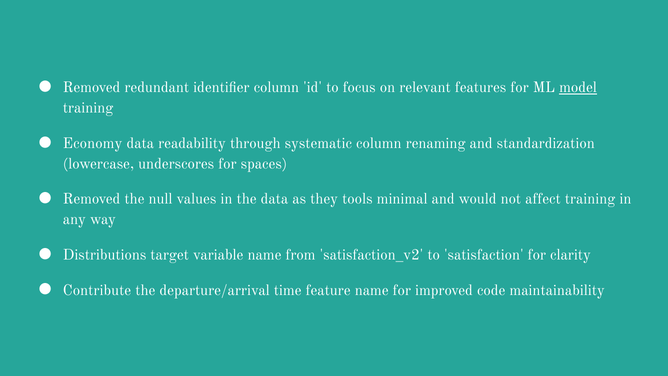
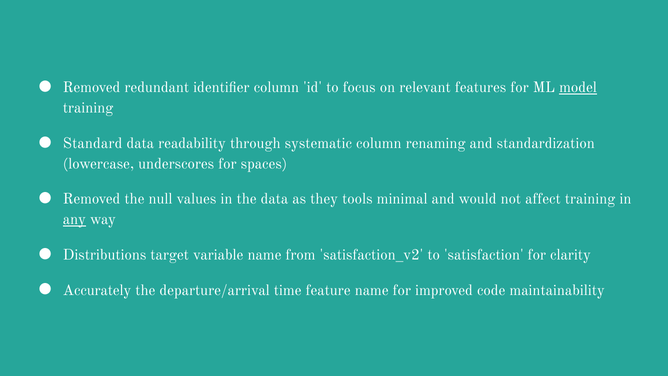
Economy: Economy -> Standard (93, 143)
any underline: none -> present (74, 219)
Contribute: Contribute -> Accurately (97, 290)
